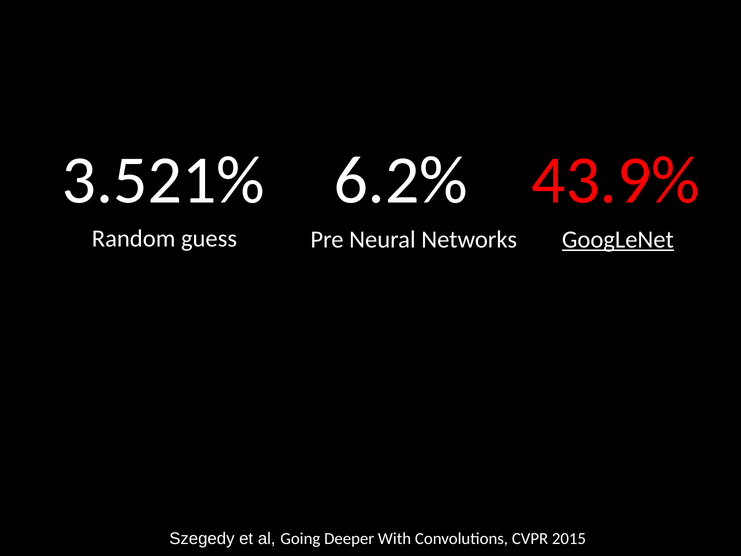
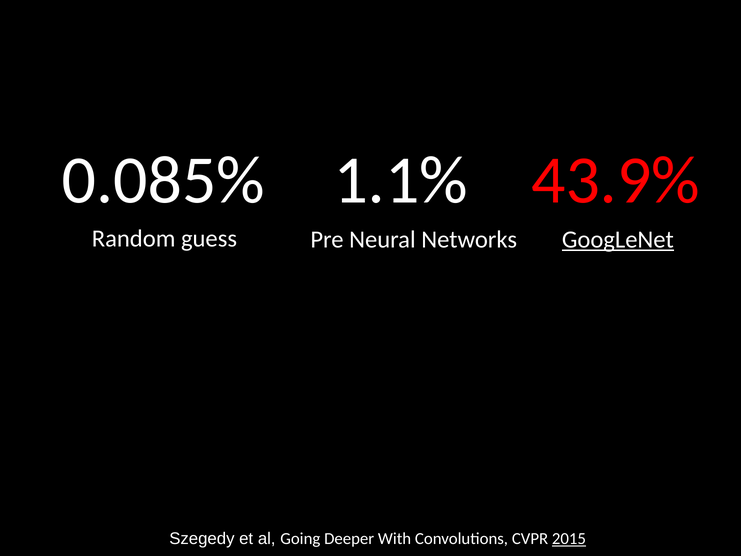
3.521%: 3.521% -> 0.085% (163, 180)
6.2%: 6.2% -> 1.1% (401, 180)
2015 underline: none -> present (569, 539)
